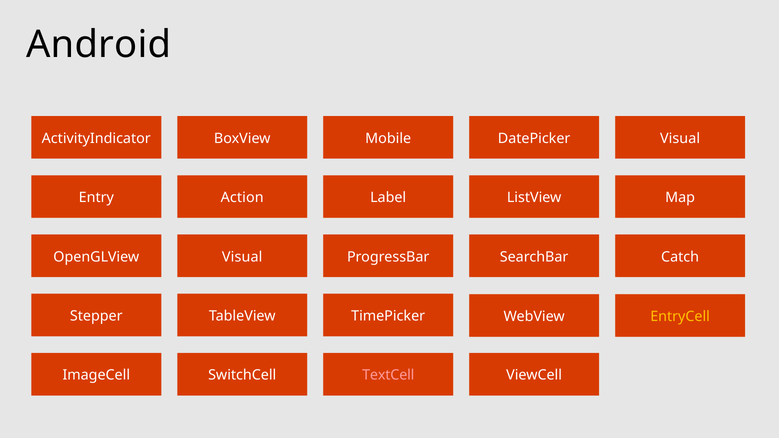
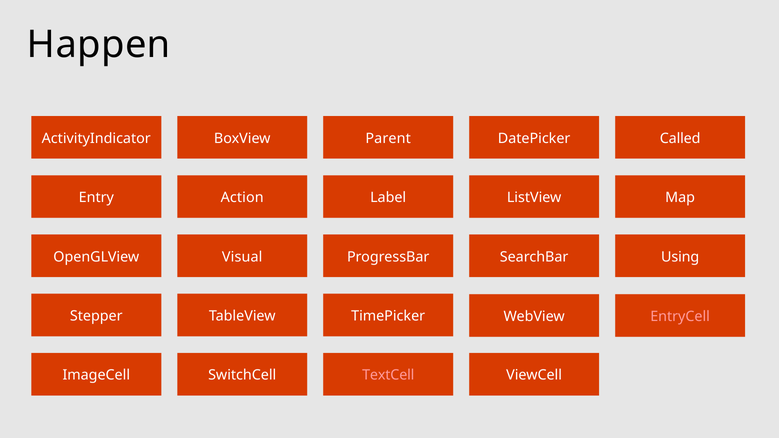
Android: Android -> Happen (99, 45)
Mobile: Mobile -> Parent (388, 138)
DatePicker Visual: Visual -> Called (680, 138)
Catch: Catch -> Using (680, 257)
EntryCell colour: yellow -> pink (680, 317)
